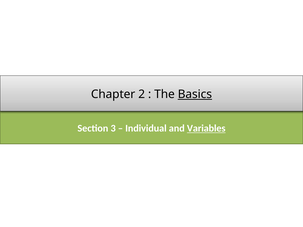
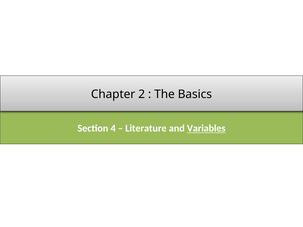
Basics underline: present -> none (195, 94)
3: 3 -> 4 (113, 129)
Individual: Individual -> Literature (146, 129)
